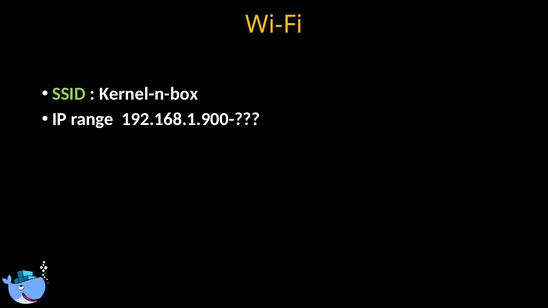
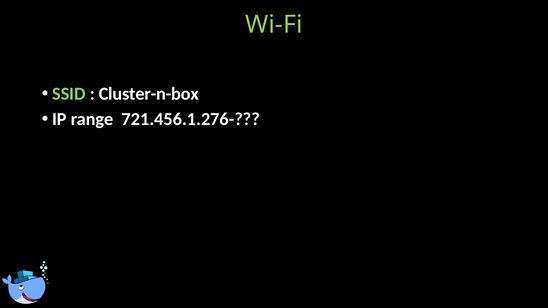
Wi-Fi colour: yellow -> light green (274, 24)
Kernel-n-box: Kernel-n-box -> Cluster-n-box (149, 94)
192.168.1.900-: 192.168.1.900- -> 721.456.1.276- (191, 119)
